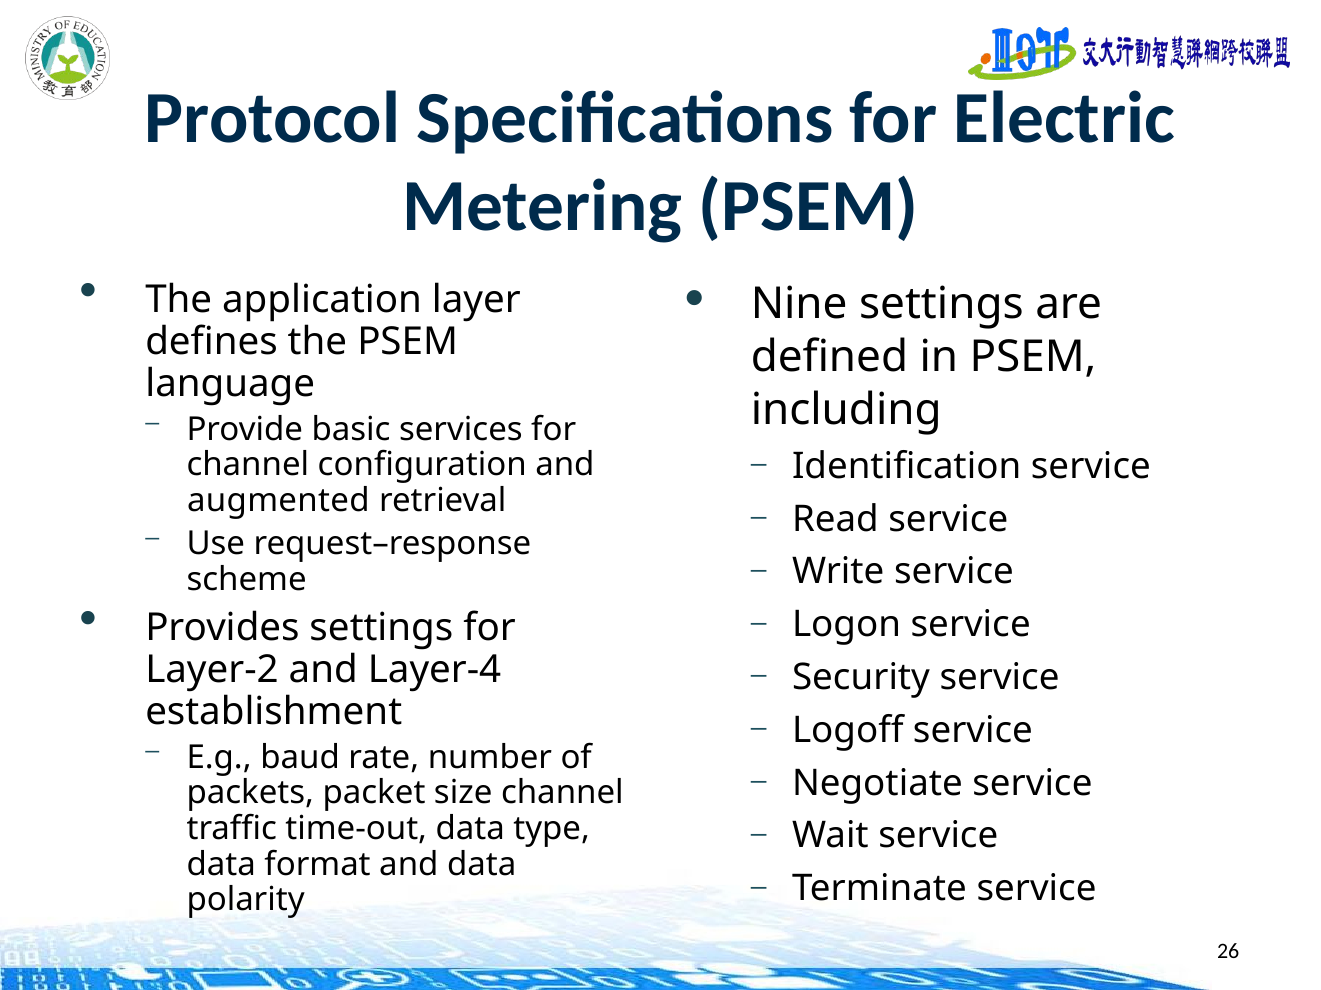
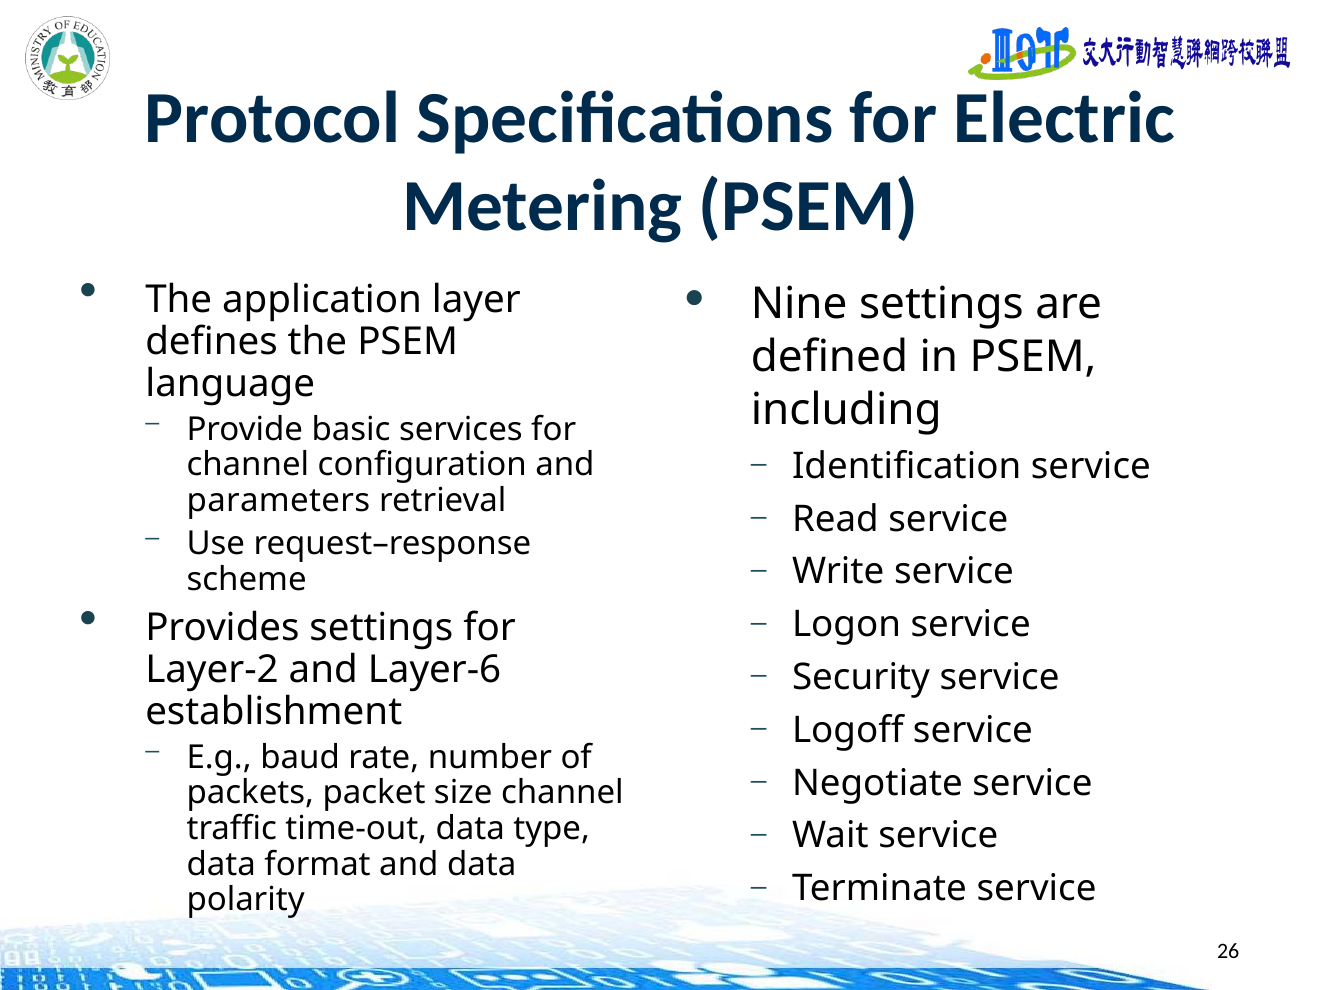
augmented: augmented -> parameters (278, 501)
Layer-4: Layer-4 -> Layer-6 (434, 670)
